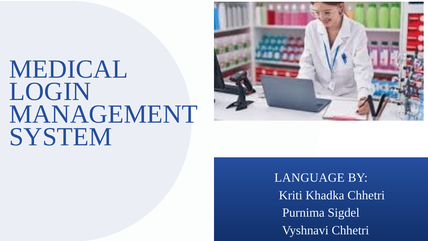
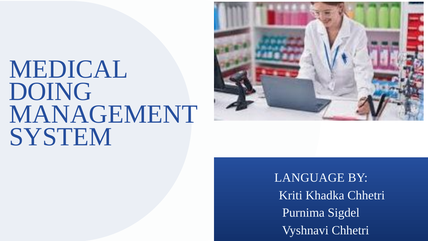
LOGIN: LOGIN -> DOING (50, 92)
